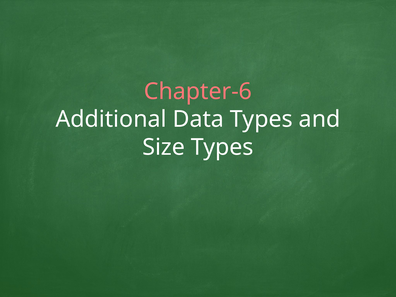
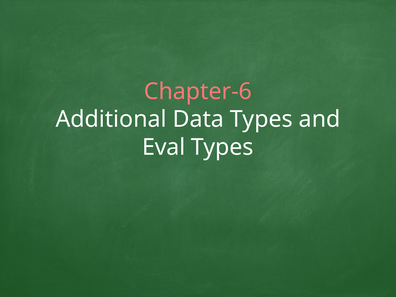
Size: Size -> Eval (164, 147)
